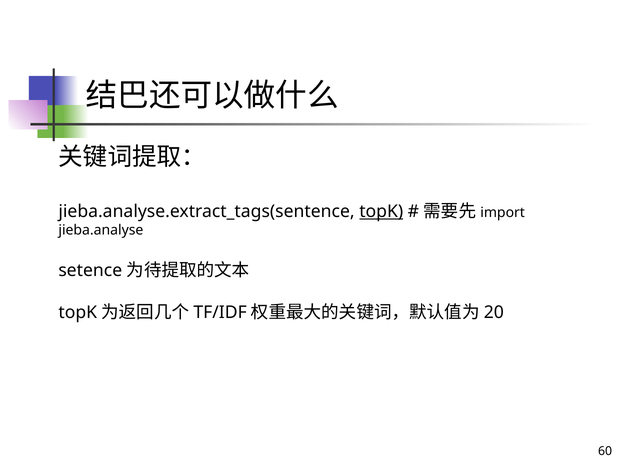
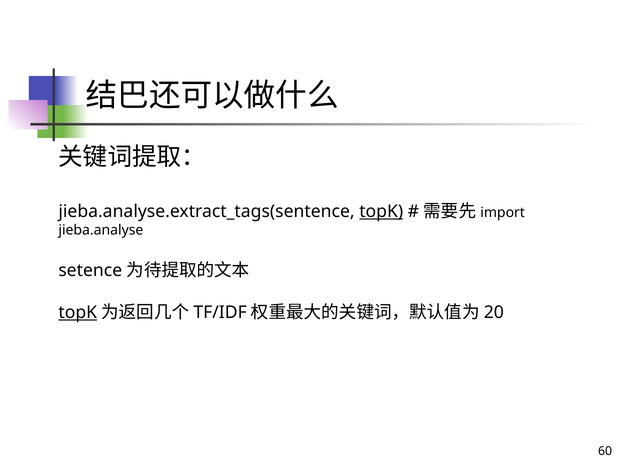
topK underline: none -> present (78, 312)
